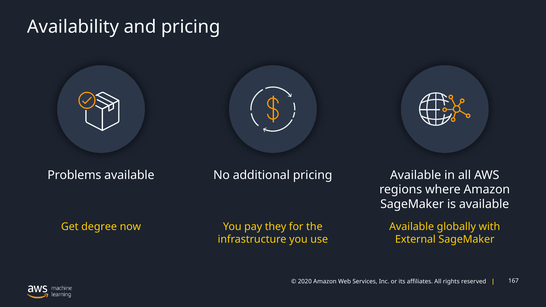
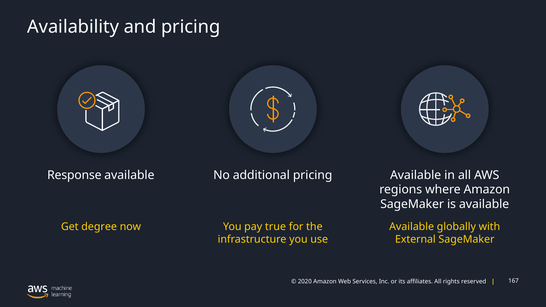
Problems: Problems -> Response (74, 175)
they: they -> true (275, 227)
